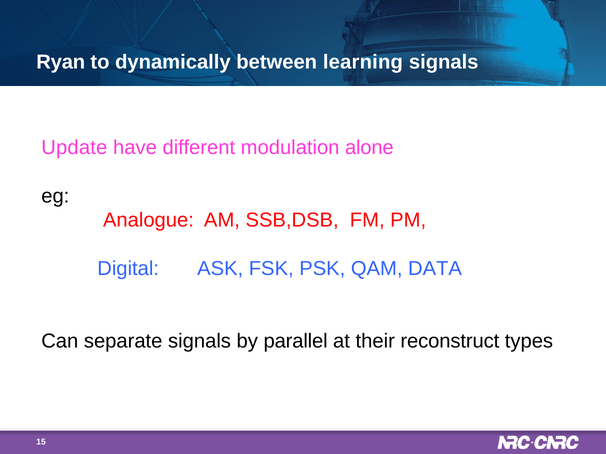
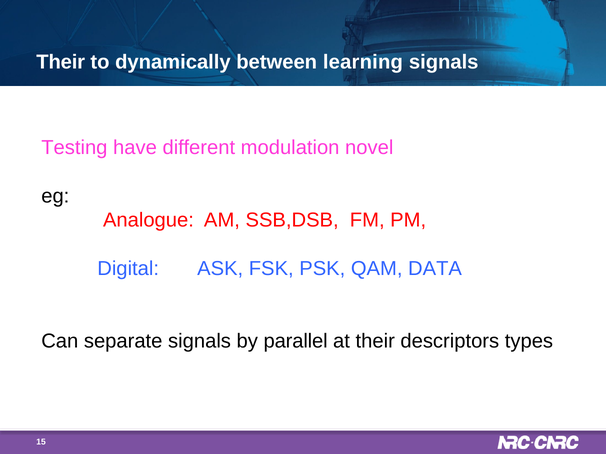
Ryan: Ryan -> Their (61, 62)
Update: Update -> Testing (74, 148)
alone: alone -> novel (369, 148)
reconstruct: reconstruct -> descriptors (450, 342)
